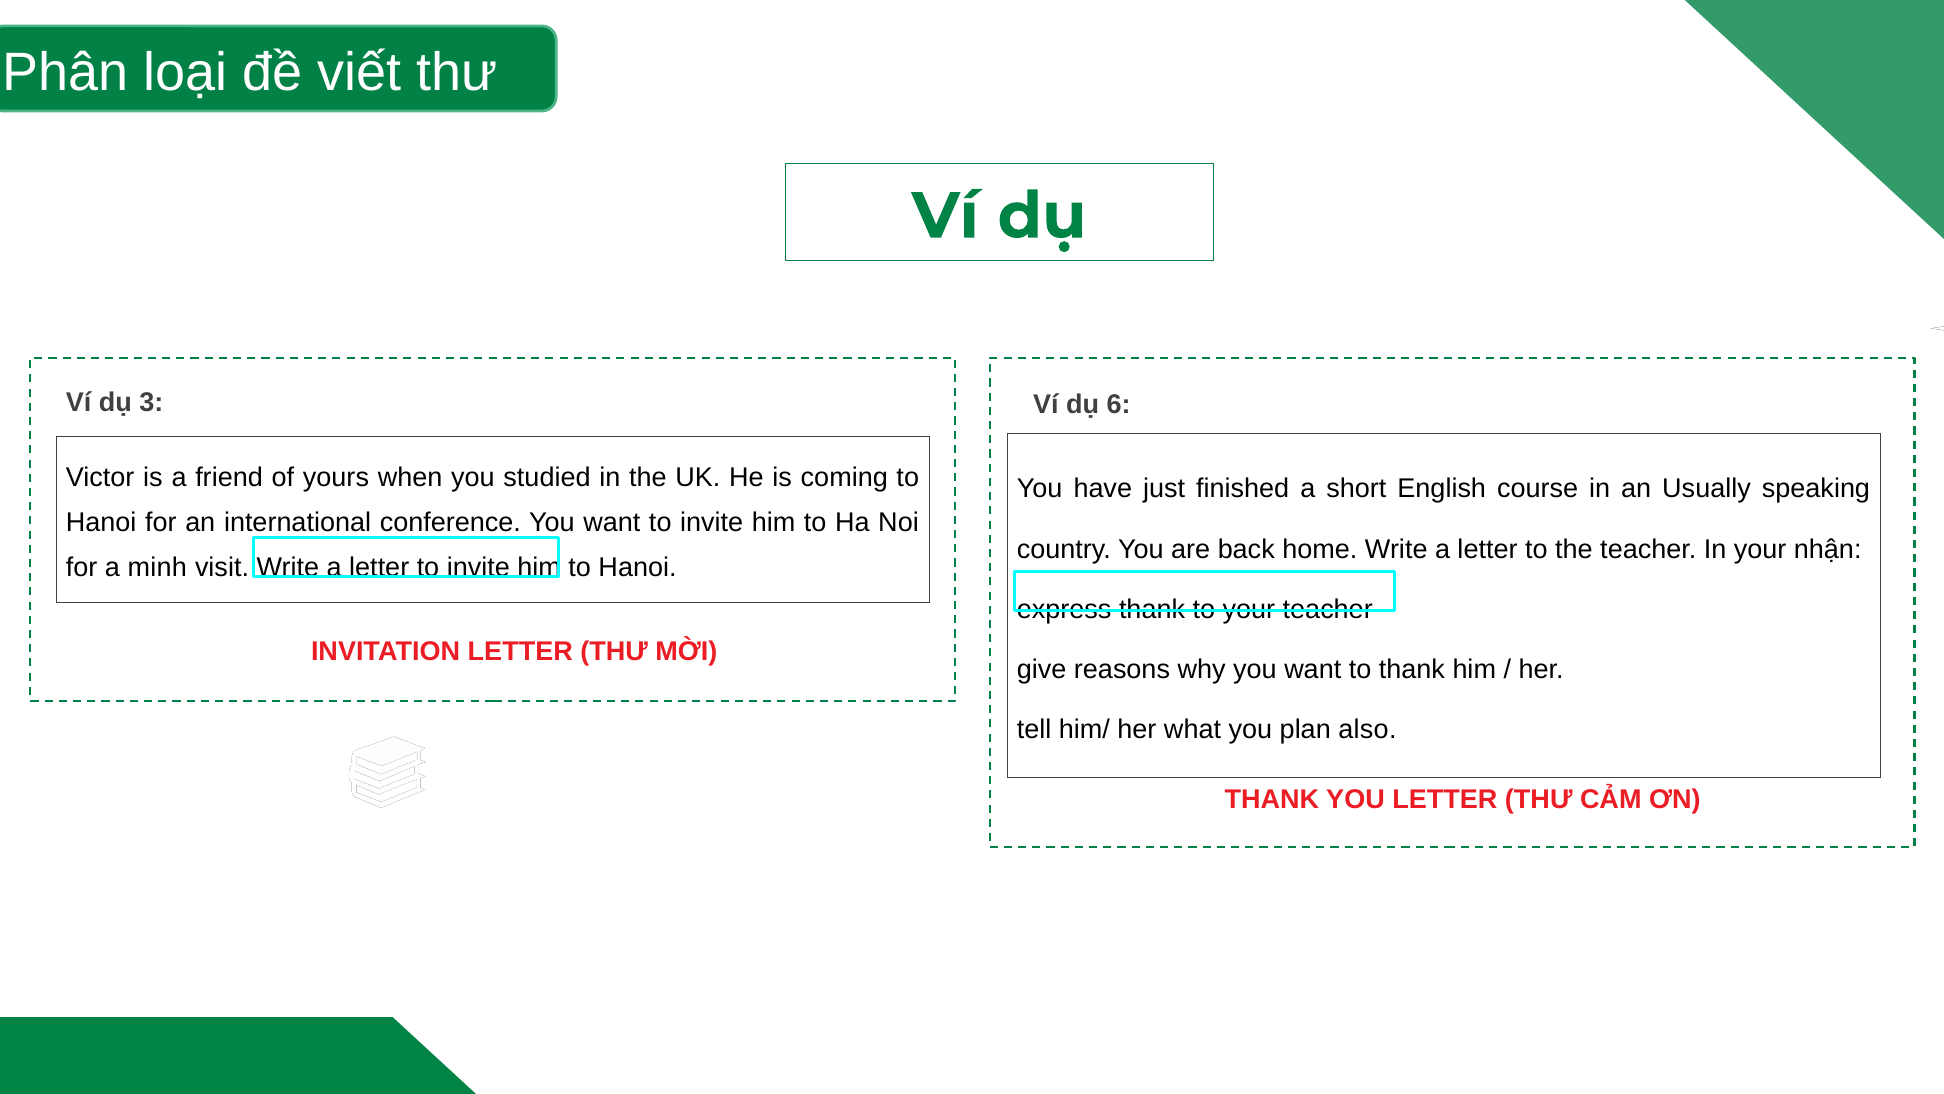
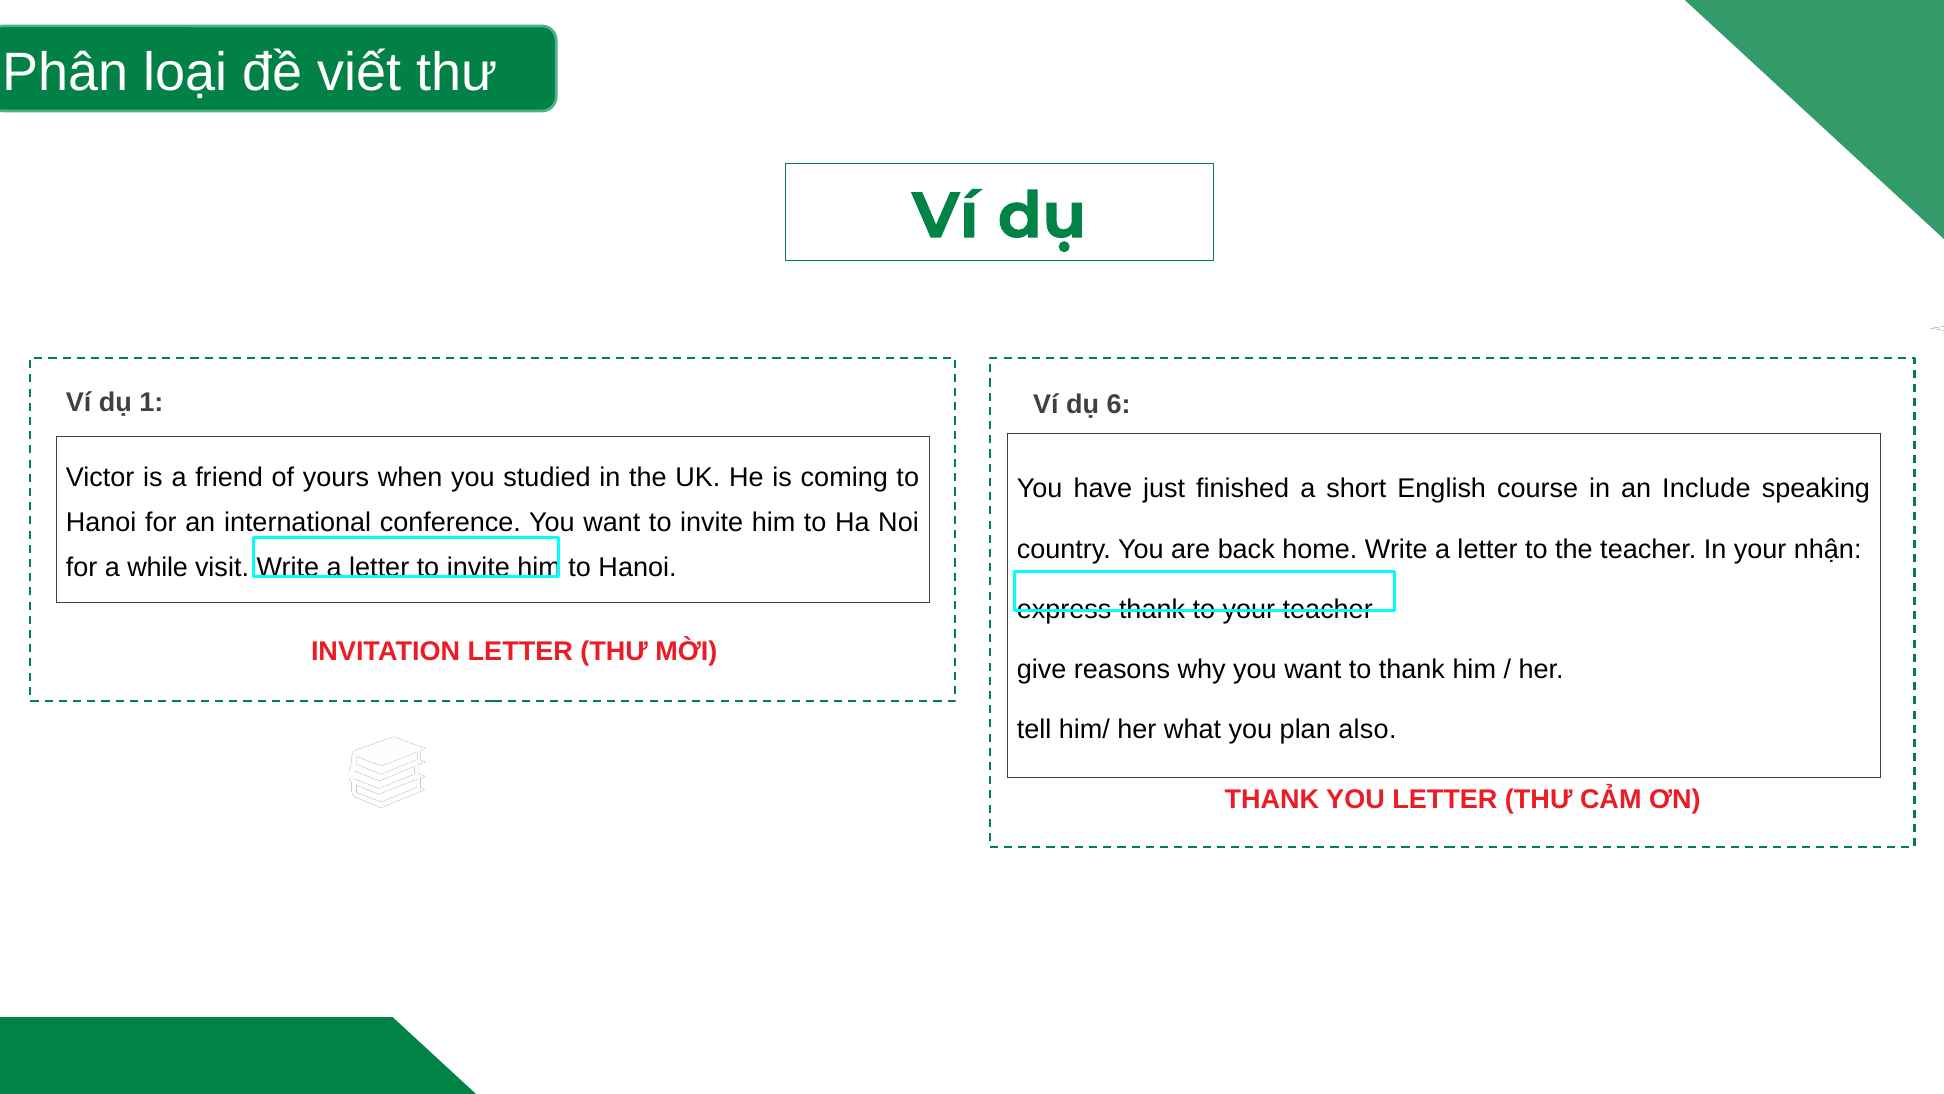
3: 3 -> 1 (151, 402)
Usually: Usually -> Include (1706, 489)
minh: minh -> while (158, 567)
